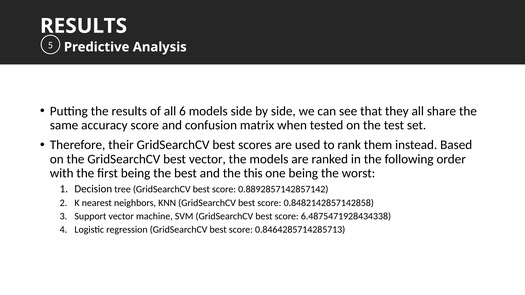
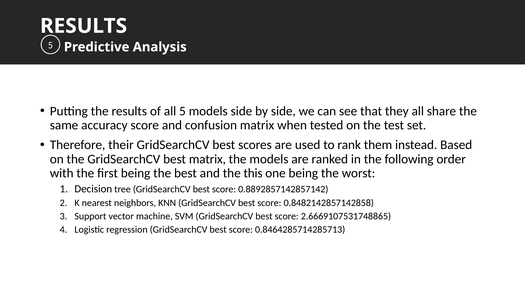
all 6: 6 -> 5 (182, 111)
best vector: vector -> matrix (207, 159)
6.4875471928434338: 6.4875471928434338 -> 2.6669107531748865 (346, 216)
